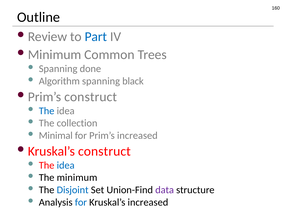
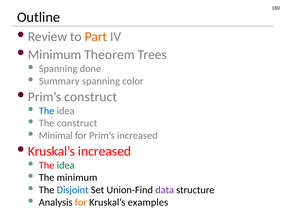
Part colour: blue -> orange (96, 37)
Common: Common -> Theorem (109, 55)
Algorithm: Algorithm -> Summary (59, 81)
black: black -> color (133, 81)
The collection: collection -> construct (77, 123)
construct: construct -> increased (105, 152)
idea colour: blue -> green (66, 166)
for colour: blue -> orange (81, 203)
Kruskal’s increased: increased -> examples (148, 203)
